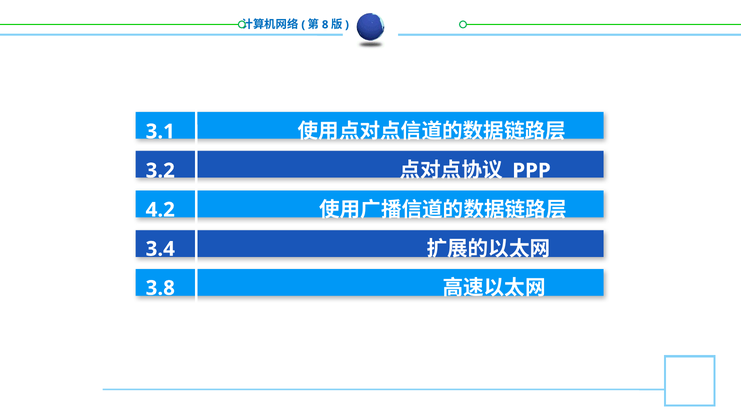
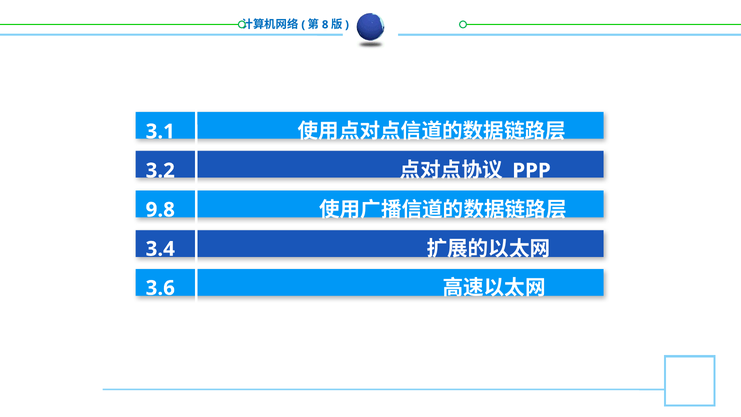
4.2: 4.2 -> 9.8 (160, 210)
3.8: 3.8 -> 3.6 (160, 288)
